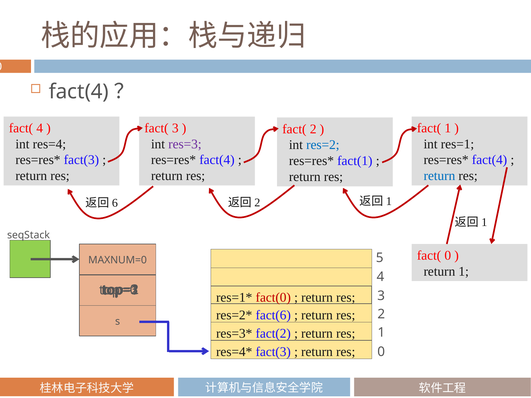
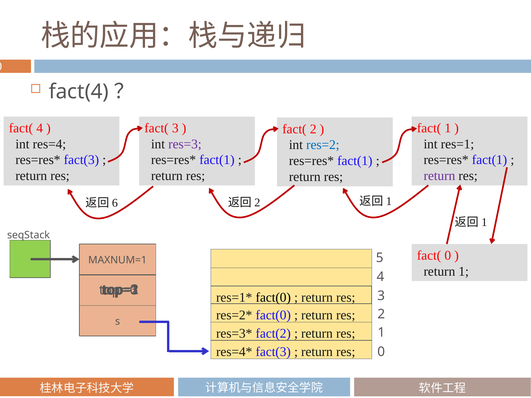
fact(4: fact(4 -> fact(1 (217, 160)
fact(4: fact(4 -> fact(1 (490, 160)
return colour: blue -> purple (439, 176)
MAXNUM=0: MAXNUM=0 -> MAXNUM=1 (118, 260)
fact(0 colour: red -> black (273, 298)
fact(6: fact(6 -> fact(0 (273, 315)
